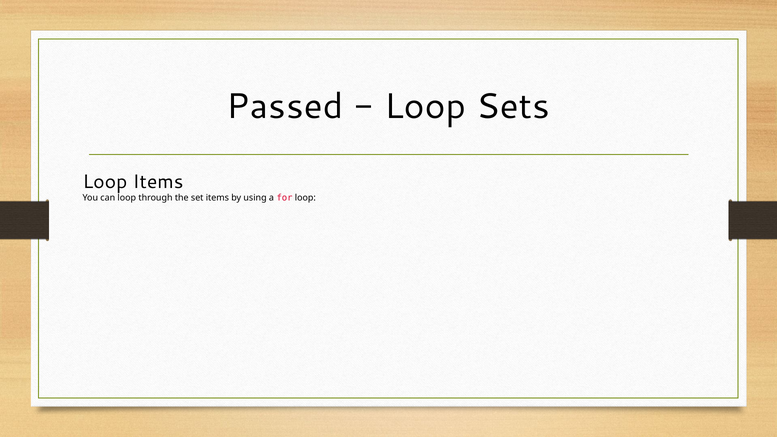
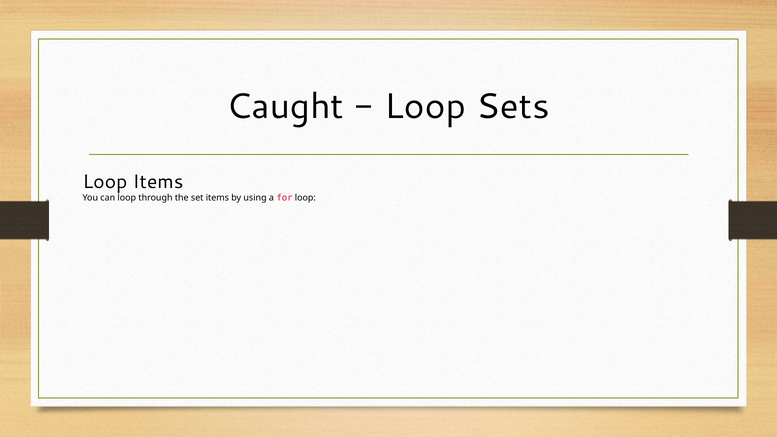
Passed: Passed -> Caught (285, 107)
